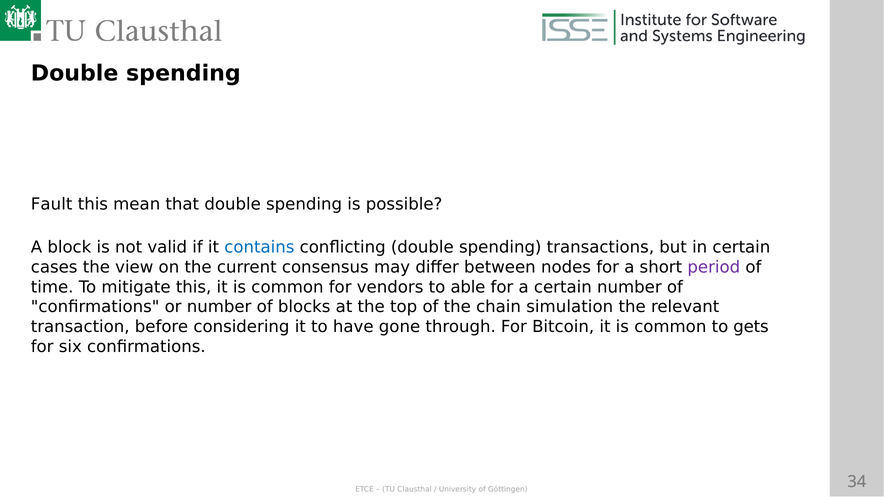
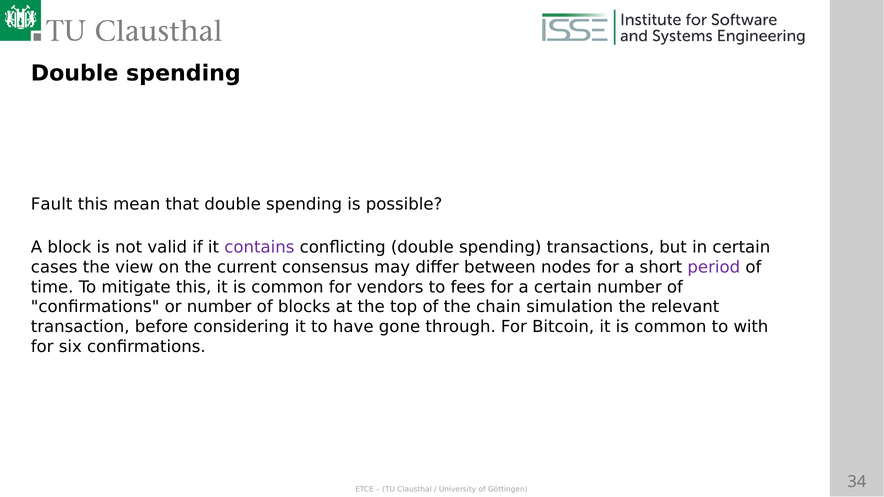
contains colour: blue -> purple (259, 247)
able: able -> fees (468, 287)
gets: gets -> with (751, 327)
